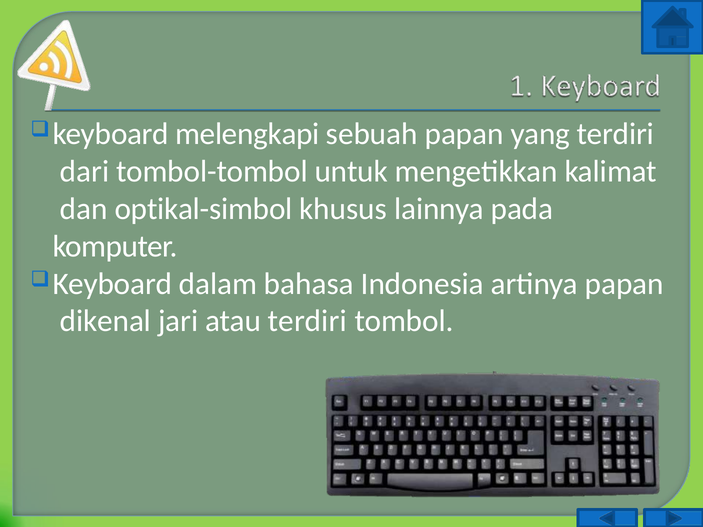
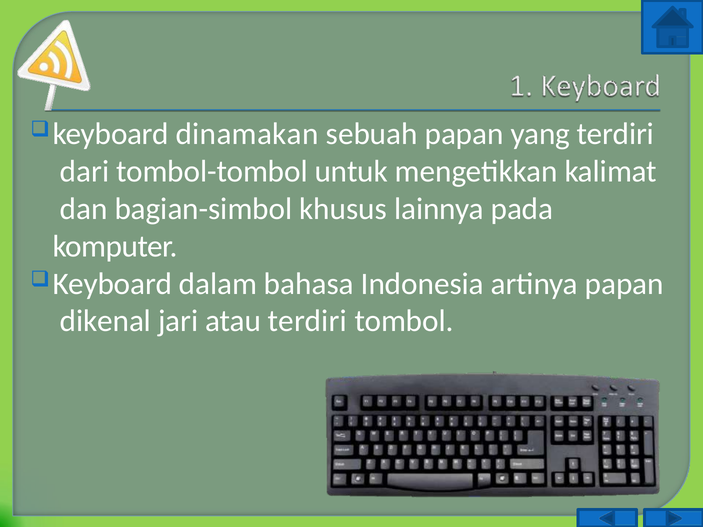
melengkapi: melengkapi -> dinamakan (247, 134)
optikal-simbol: optikal-simbol -> bagian-simbol (203, 209)
